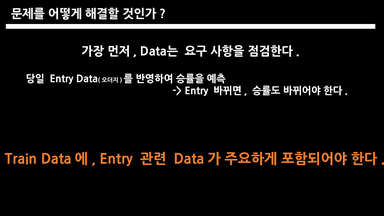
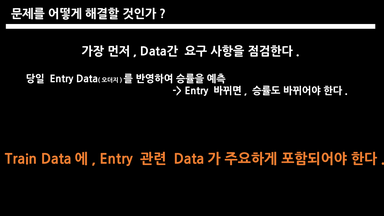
Data는: Data는 -> Data간 (159, 52)
